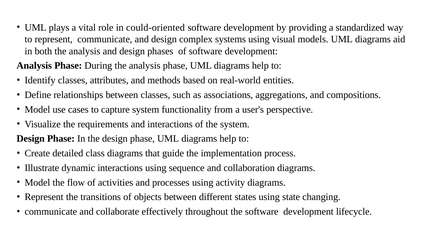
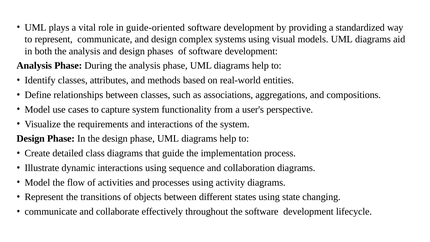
could-oriented: could-oriented -> guide-oriented (155, 27)
